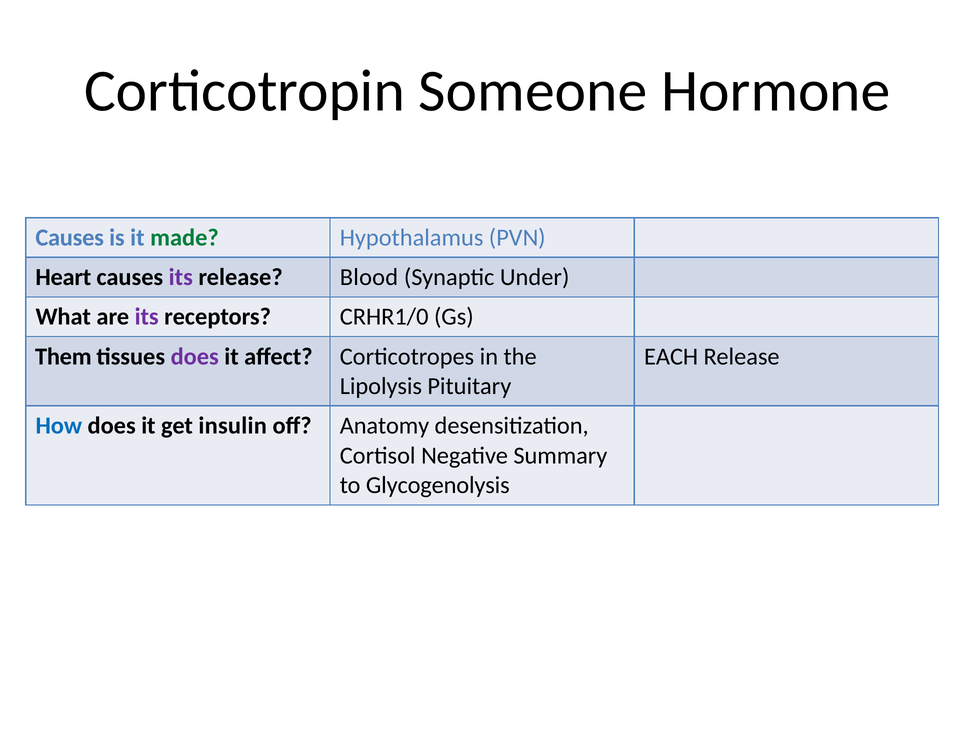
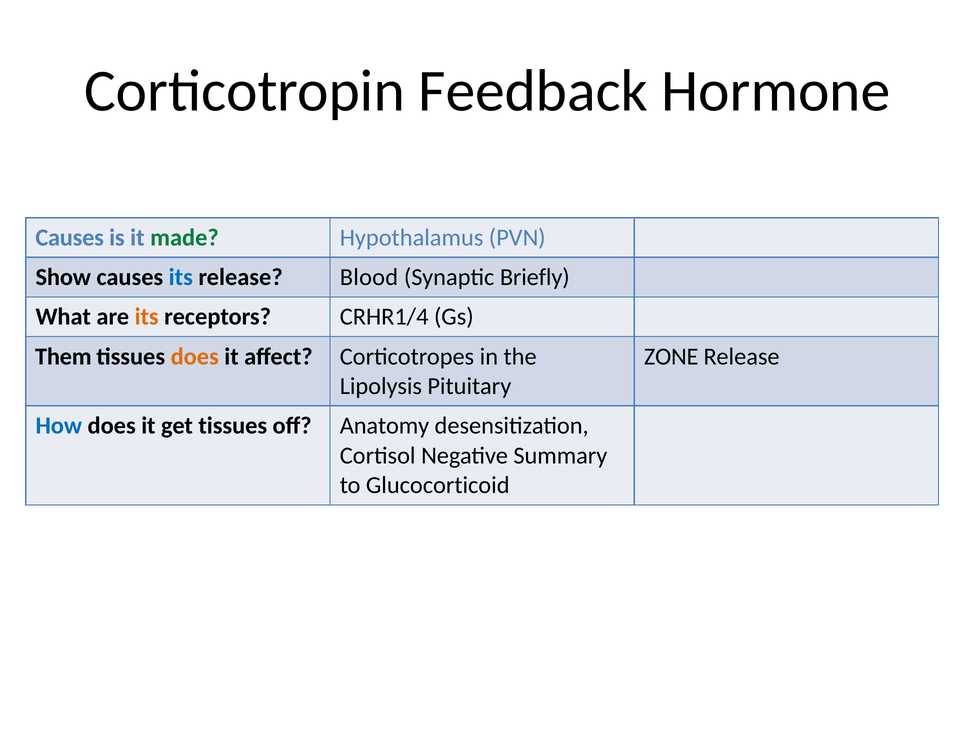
Someone: Someone -> Feedback (533, 91)
Heart: Heart -> Show (63, 277)
its colour: purple -> blue (181, 277)
Under: Under -> Briefly (535, 277)
its colour: purple -> orange (147, 317)
CRHR1/0: CRHR1/0 -> CRHR1/4 (384, 317)
does colour: purple -> orange (195, 357)
EACH: EACH -> ZONE (671, 357)
get insulin: insulin -> tissues (233, 426)
Glycogenolysis: Glycogenolysis -> Glucocorticoid (438, 485)
